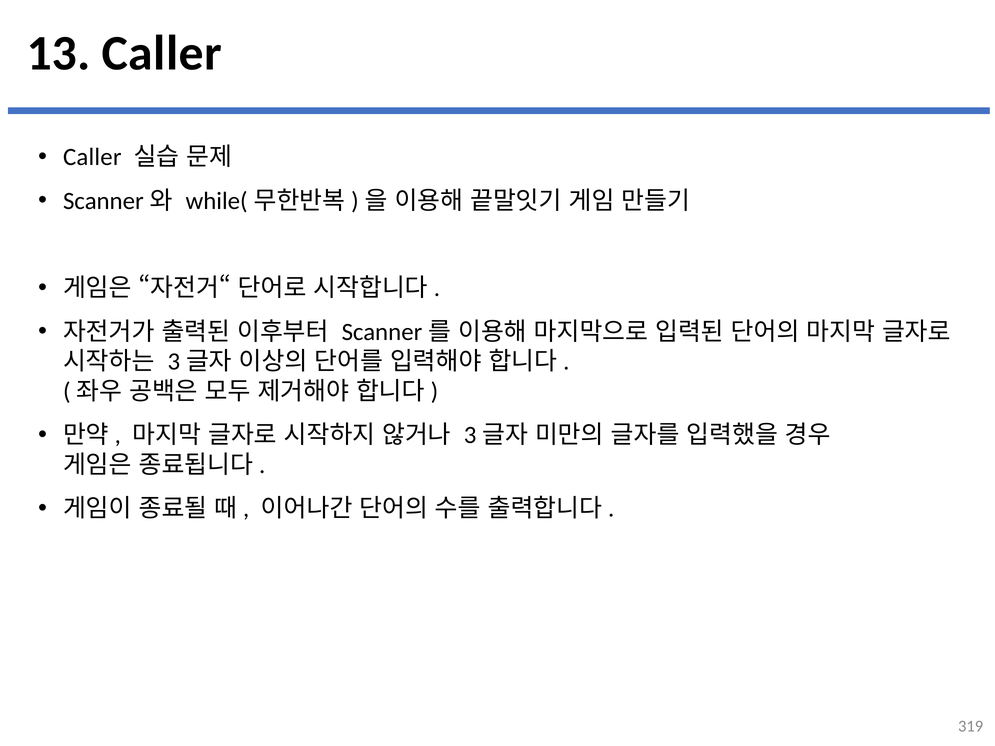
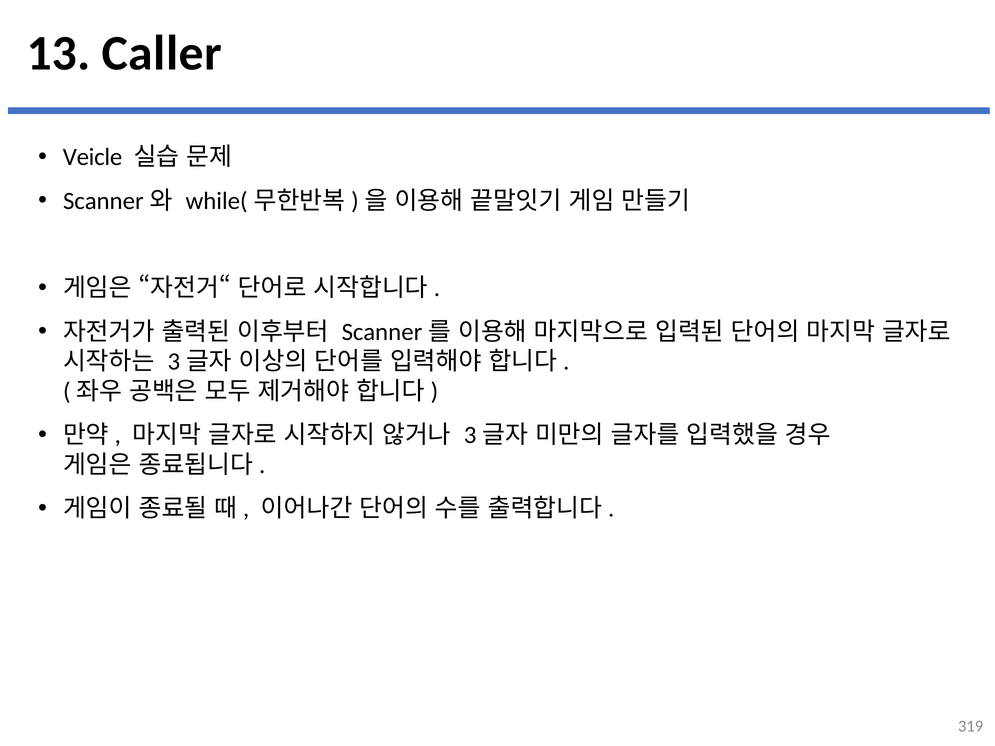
Caller: Caller -> Veicle (93, 157)
